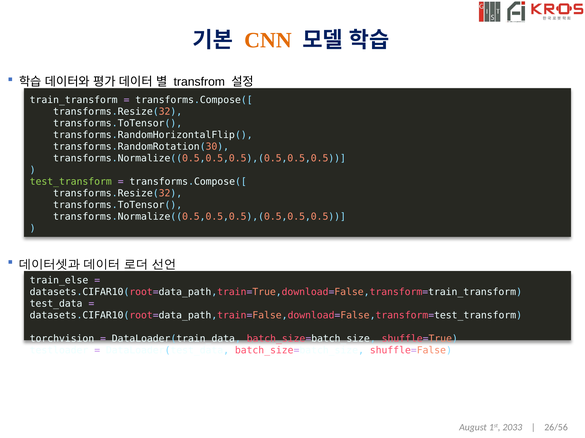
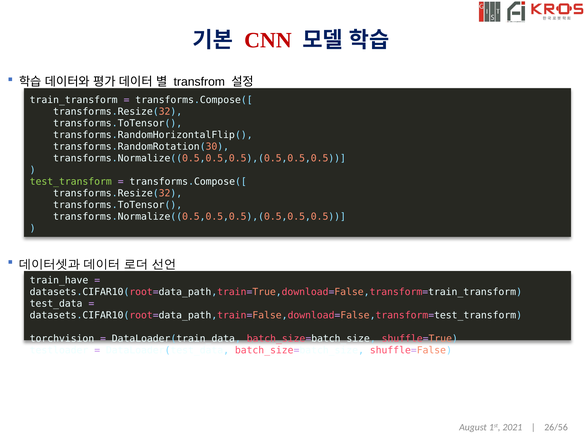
CNN colour: orange -> red (268, 40)
train_else: train_else -> train_have (59, 281)
2033: 2033 -> 2021 (512, 428)
